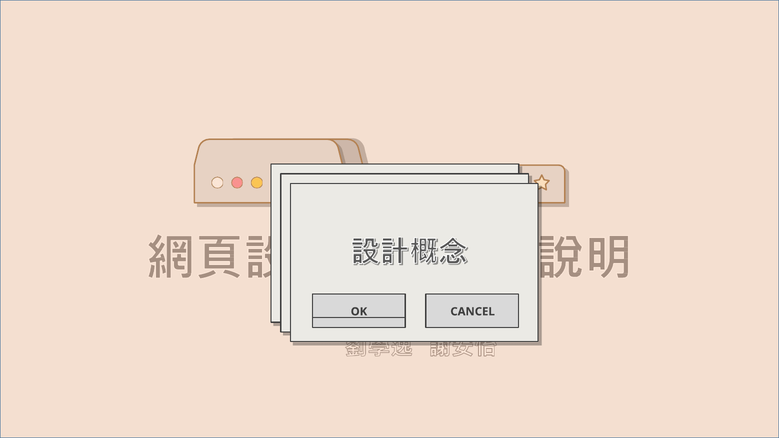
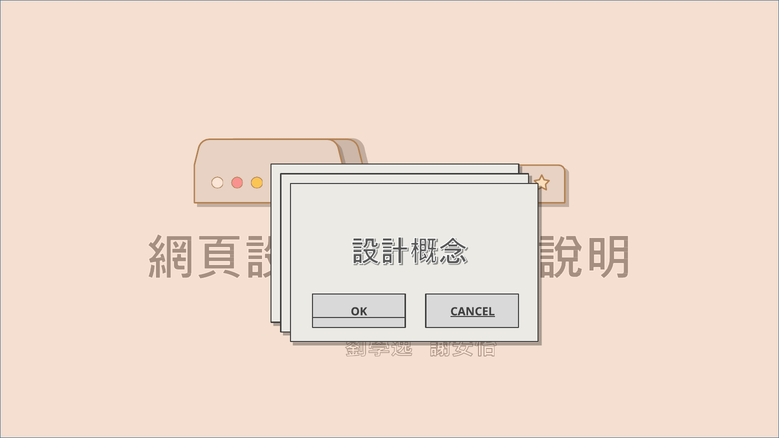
CANCEL underline: none -> present (473, 312)
